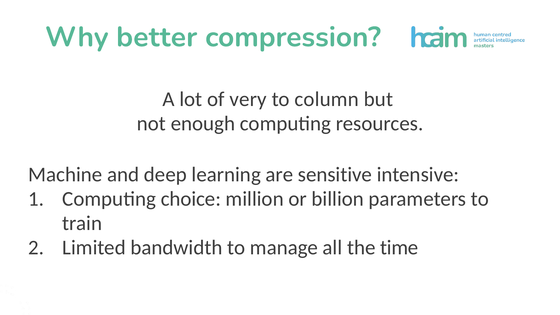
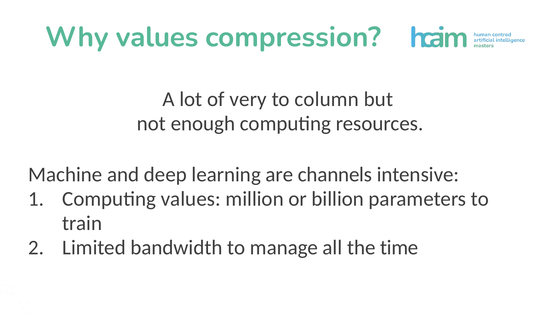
Why better: better -> values (157, 37)
sensitive: sensitive -> channels (335, 175)
Computing choice: choice -> values (191, 199)
